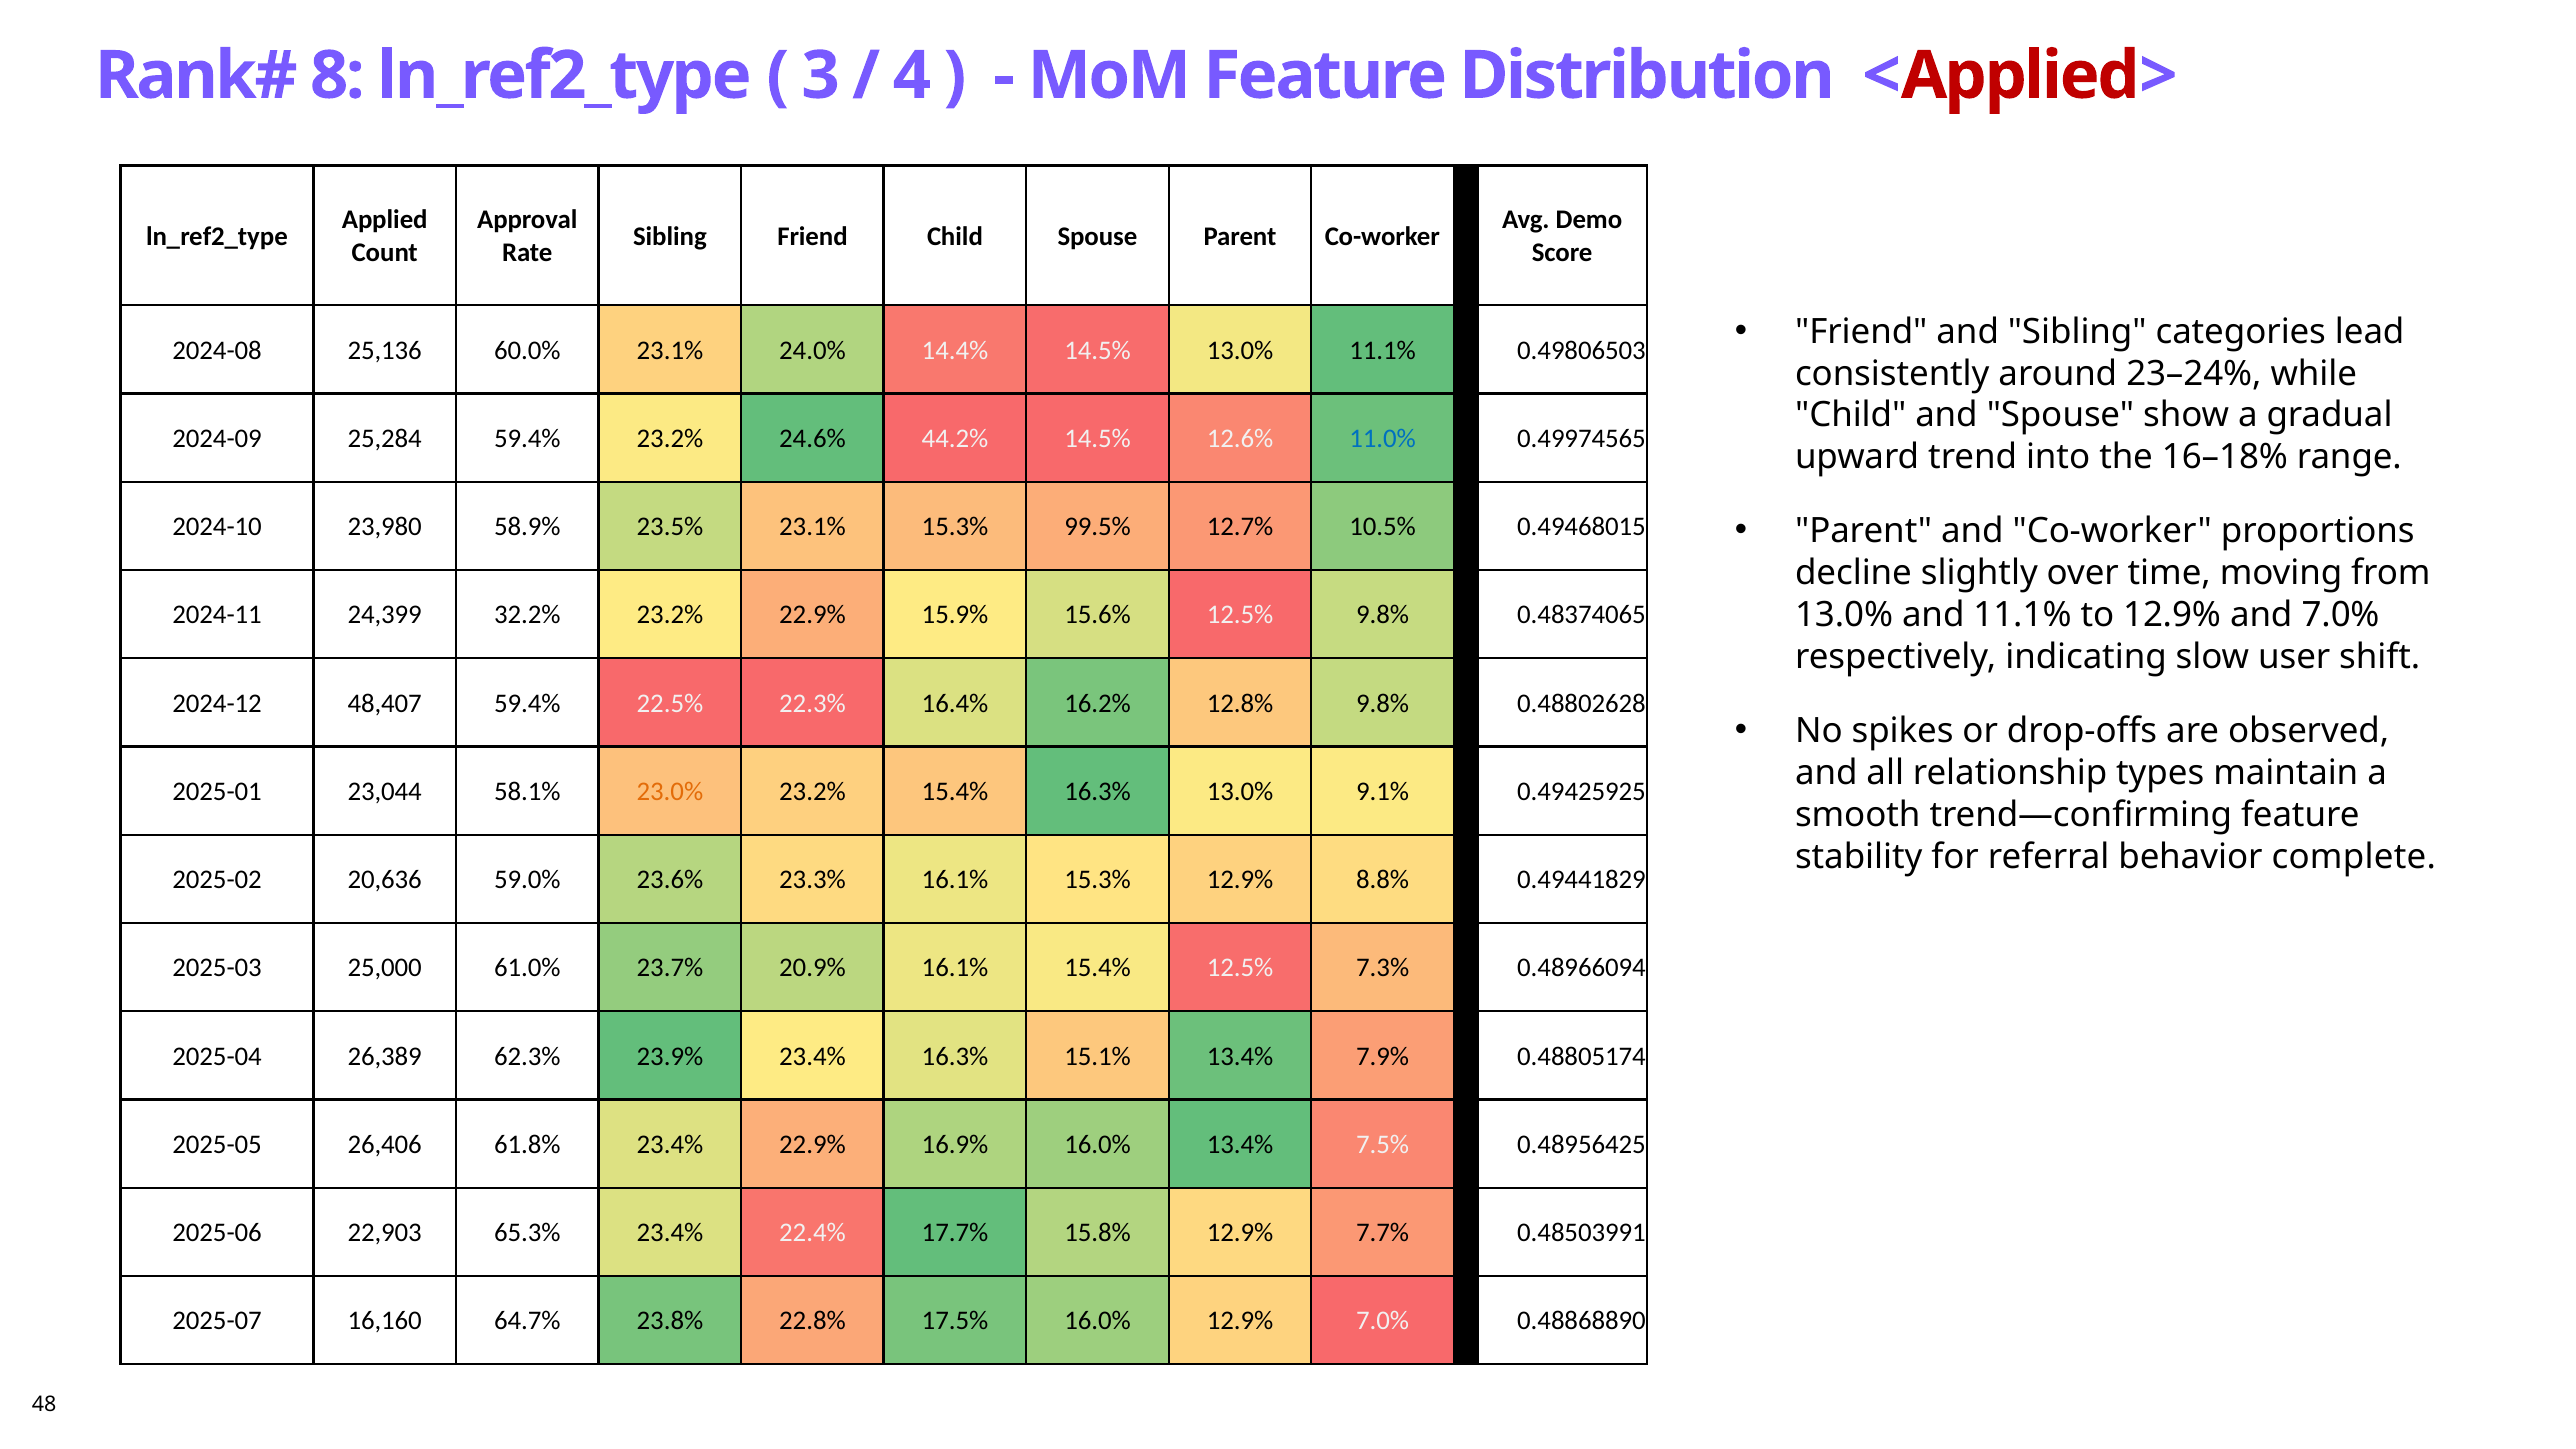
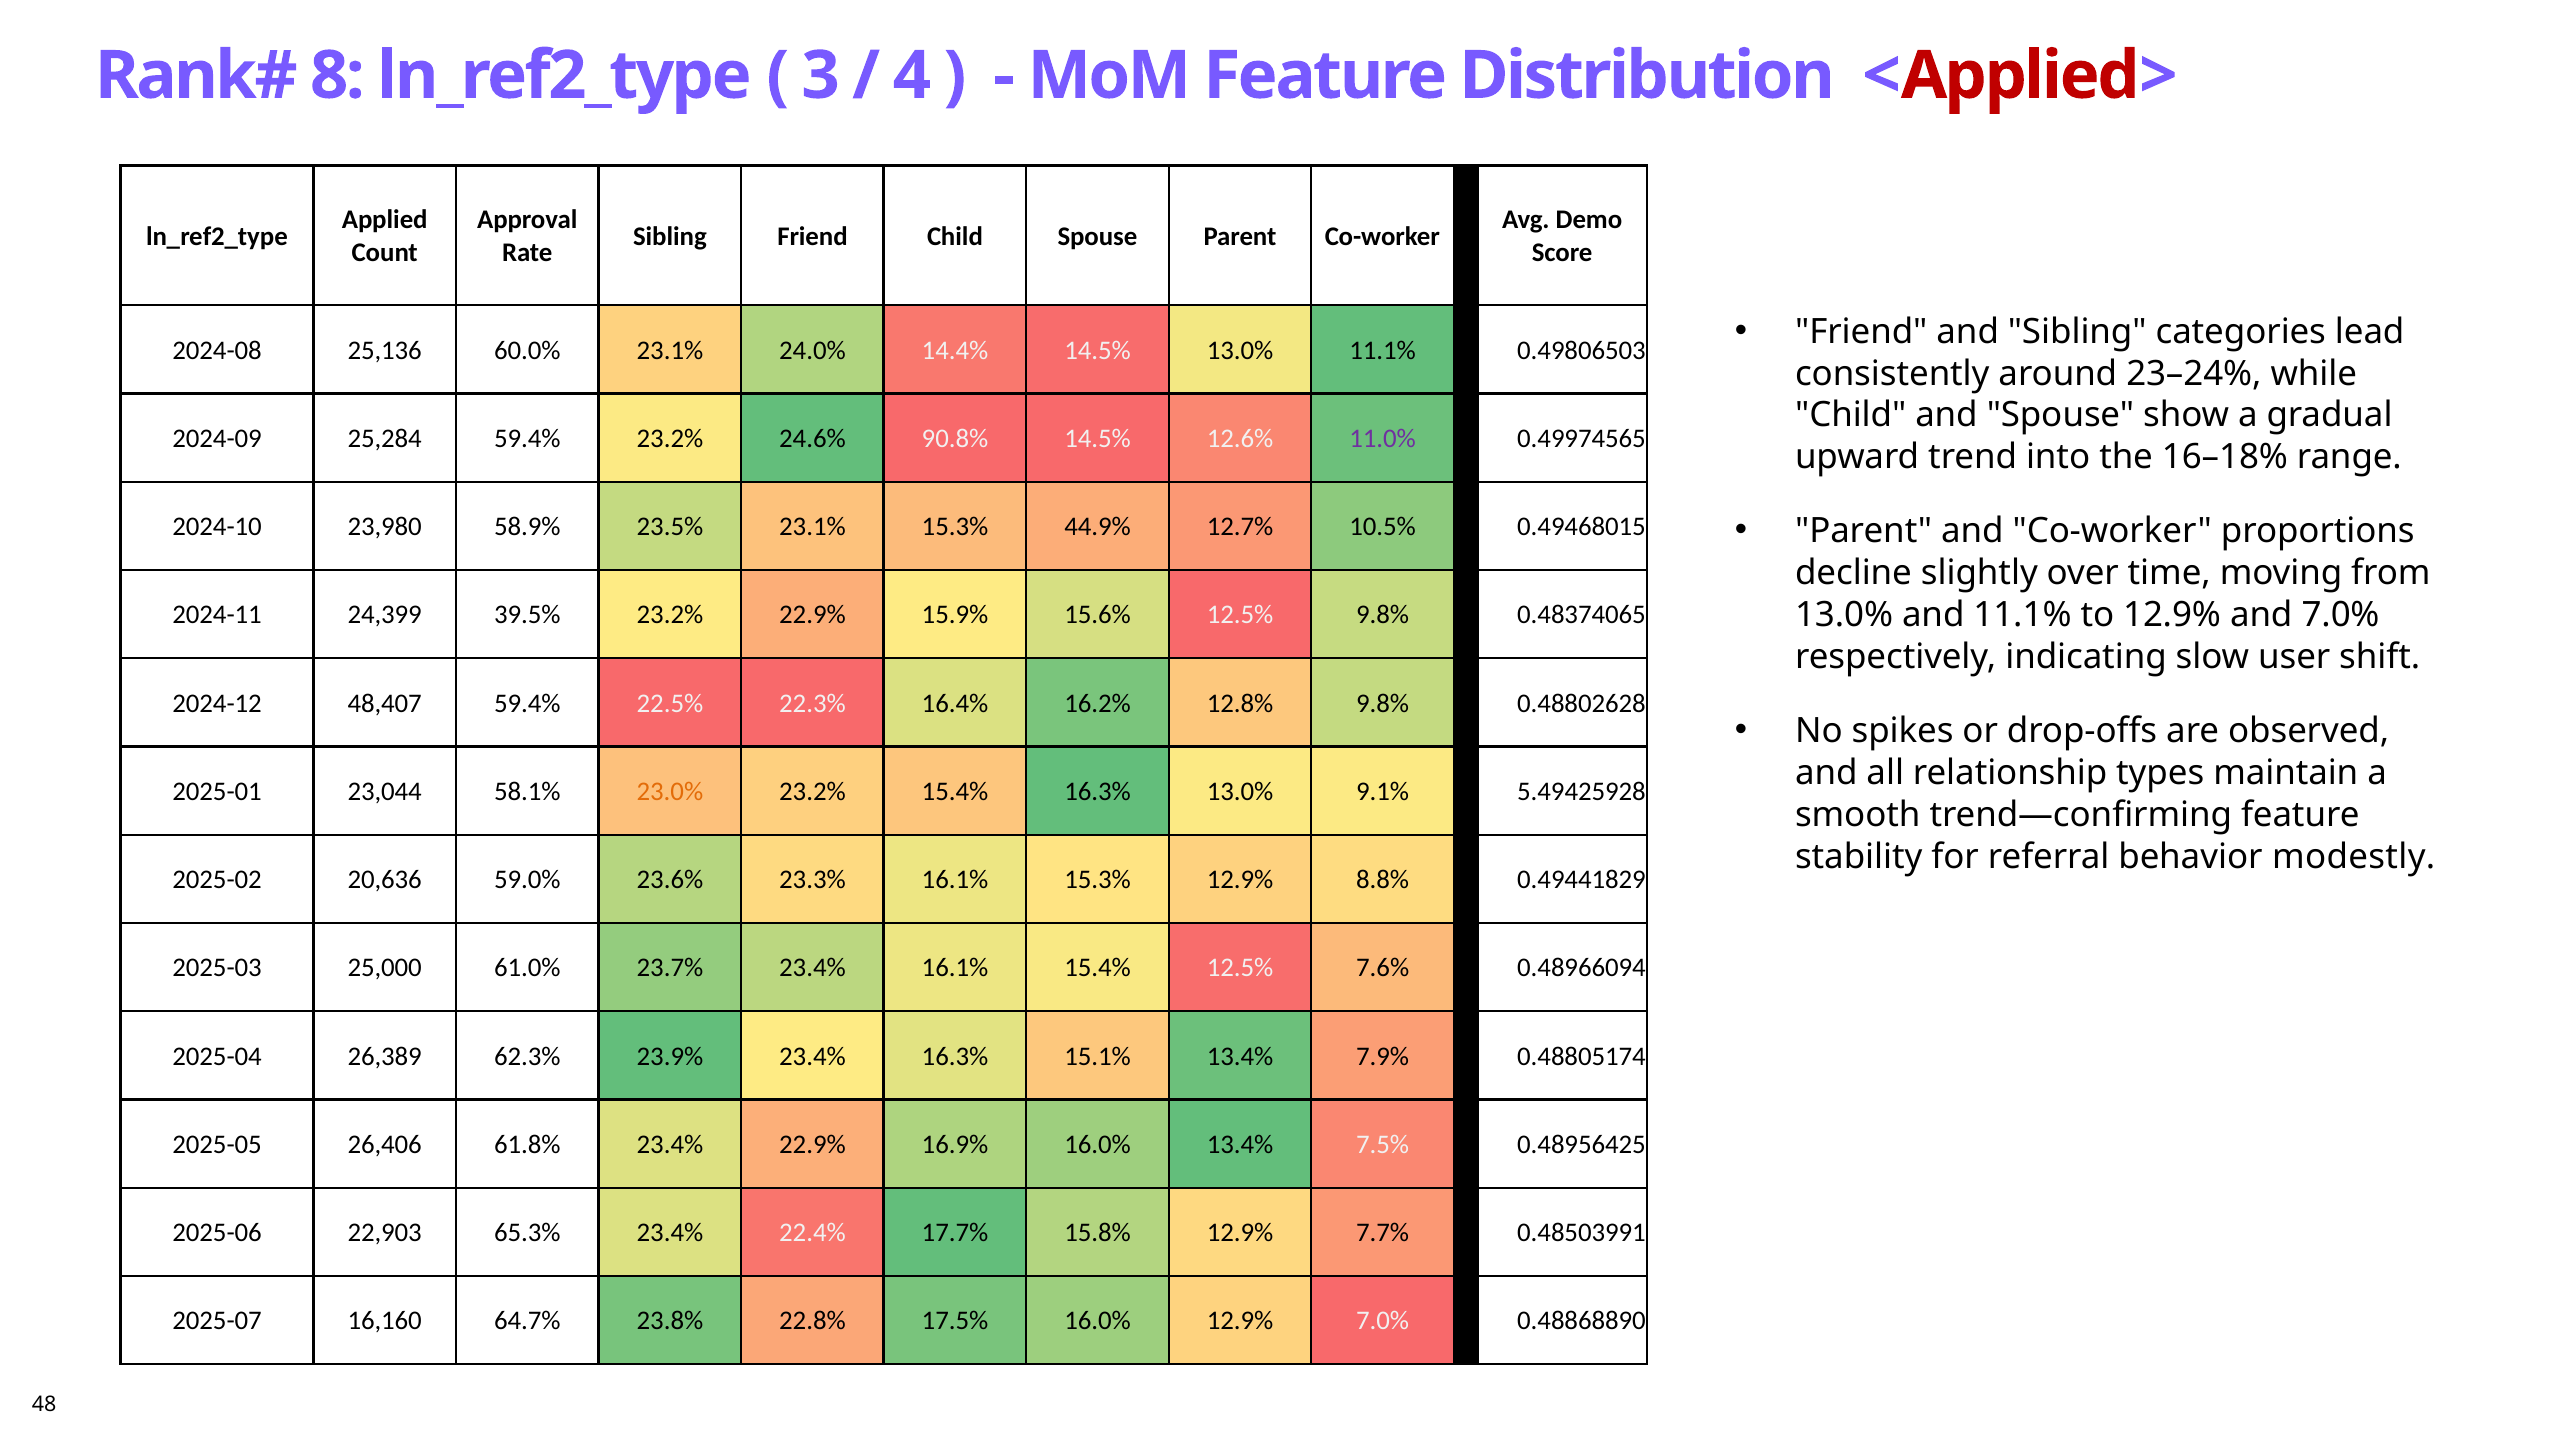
44.2%: 44.2% -> 90.8% (955, 439)
11.0% colour: blue -> purple (1383, 439)
99.5%: 99.5% -> 44.9% (1098, 527)
32.2%: 32.2% -> 39.5% (527, 615)
0.49425925: 0.49425925 -> 5.49425928 (1581, 791)
complete: complete -> modestly (2354, 857)
23.7% 20.9%: 20.9% -> 23.4% (812, 968)
7.3%: 7.3% -> 7.6% (1383, 968)
